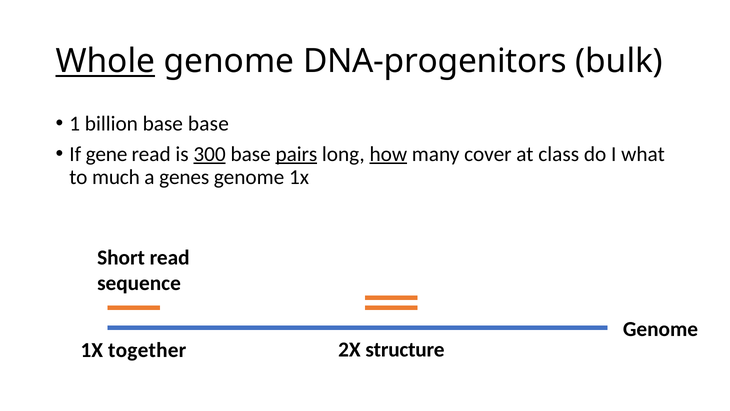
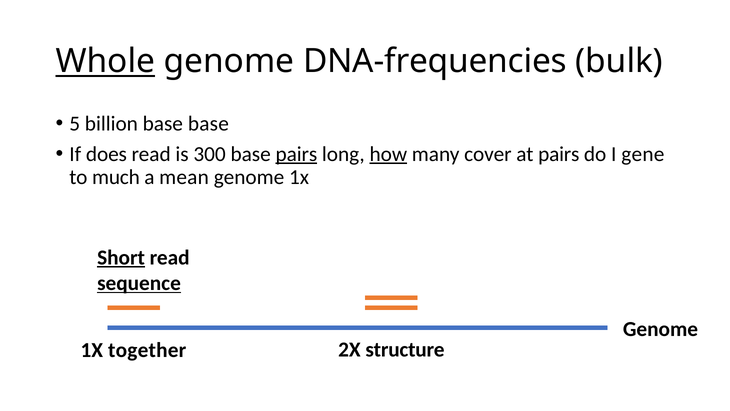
DNA-progenitors: DNA-progenitors -> DNA-frequencies (435, 61)
1: 1 -> 5 (75, 123)
gene: gene -> does (106, 154)
300 underline: present -> none (210, 154)
at class: class -> pairs (559, 154)
what: what -> gene (643, 154)
genes: genes -> mean (184, 177)
Short underline: none -> present (121, 257)
sequence underline: none -> present (139, 283)
